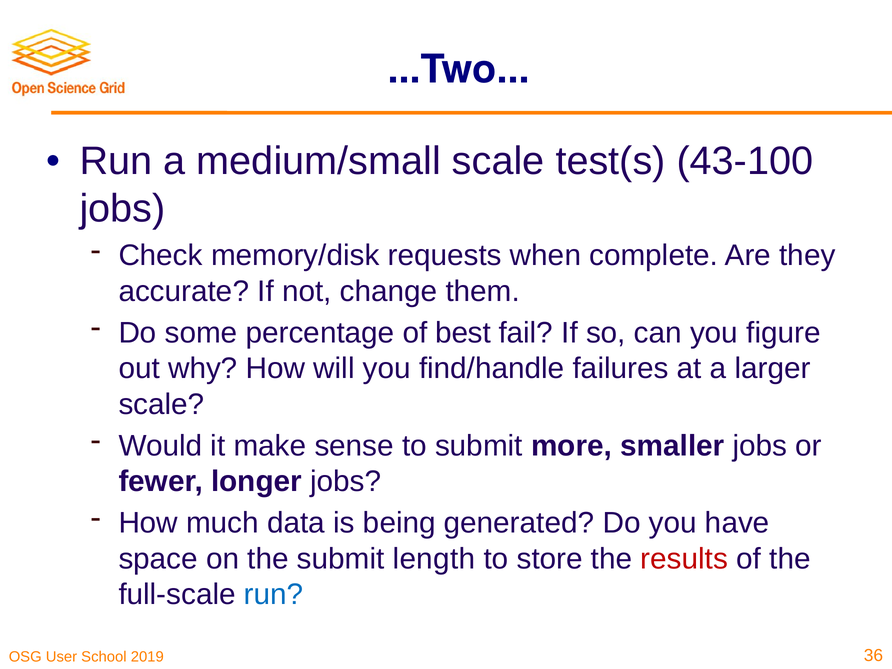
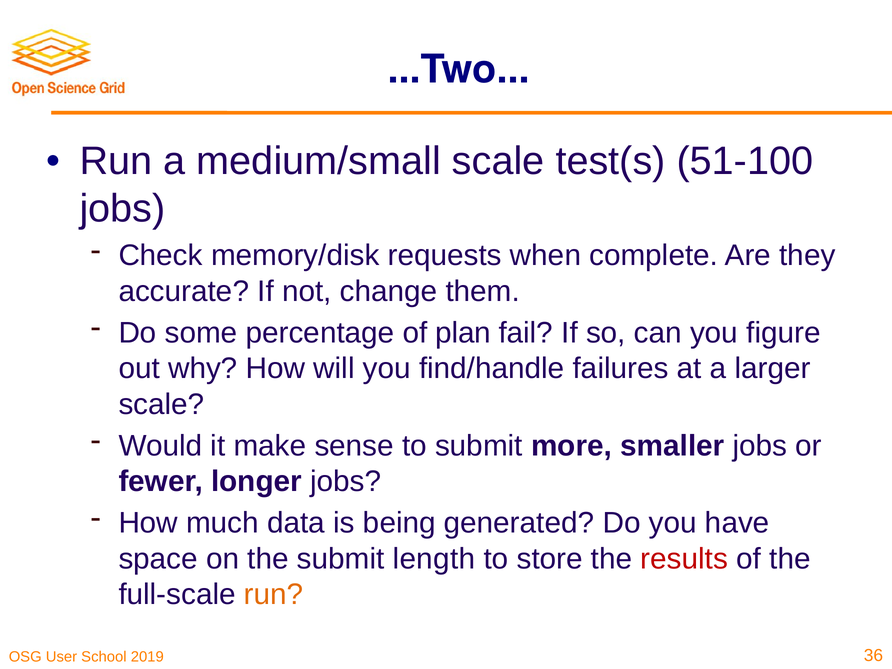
43-100: 43-100 -> 51-100 (745, 161)
best: best -> plan (463, 333)
run colour: blue -> orange (274, 594)
